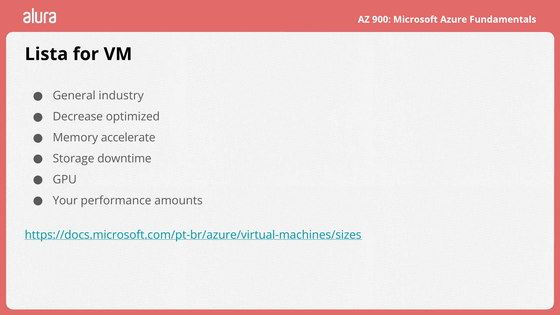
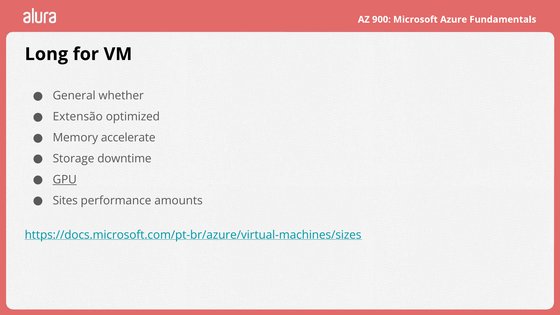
Lista: Lista -> Long (46, 54)
industry: industry -> whether (121, 96)
Decrease: Decrease -> Extensão (78, 117)
GPU underline: none -> present (65, 180)
Your: Your -> Sites (65, 201)
